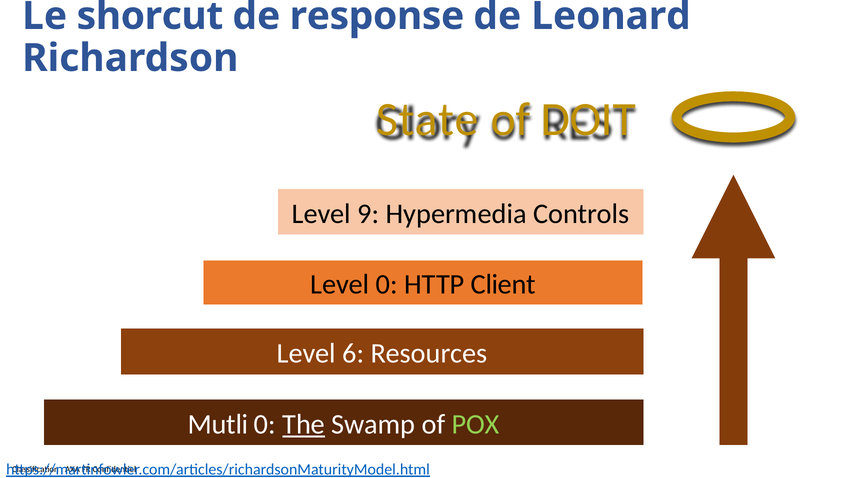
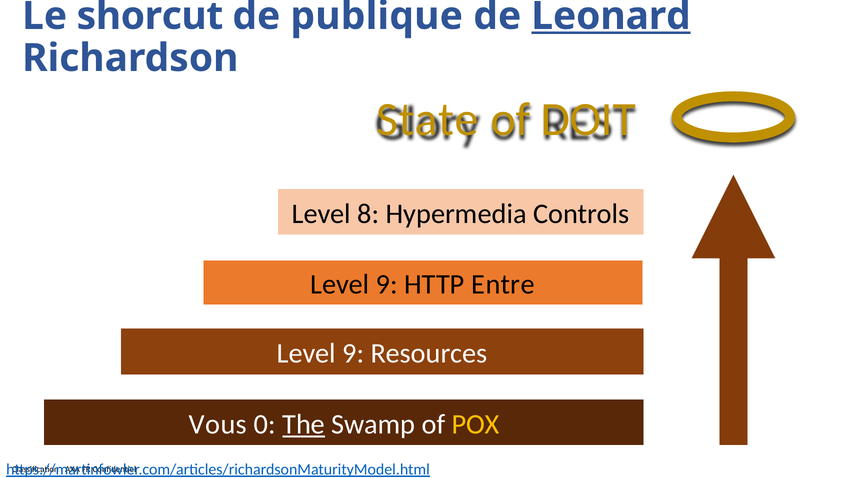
response: response -> publique (377, 16)
Leonard underline: none -> present (611, 16)
9: 9 -> 8 (368, 214)
0: 0 -> 9 (387, 285)
Client: Client -> Entre (503, 285)
6: 6 -> 9 (353, 354)
Mutli: Mutli -> Vous (218, 424)
POX colour: light green -> yellow (475, 424)
